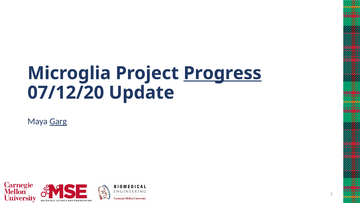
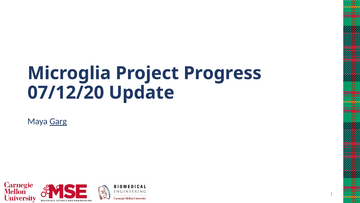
Progress underline: present -> none (223, 73)
